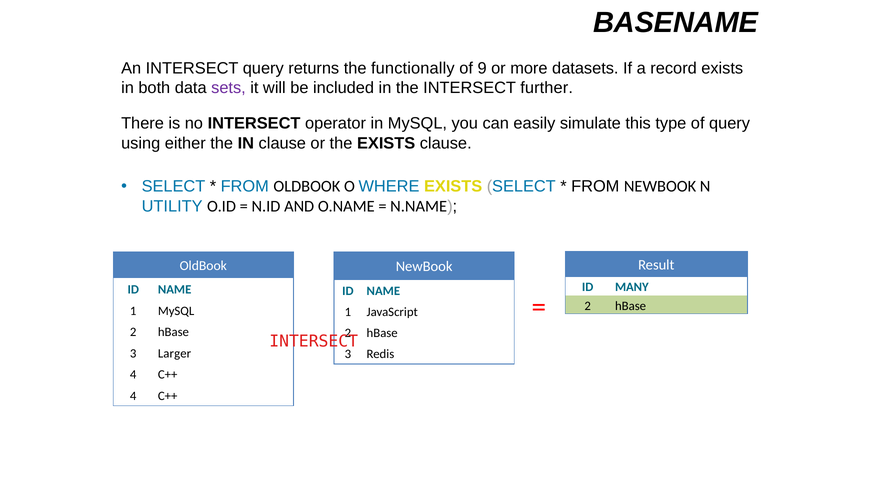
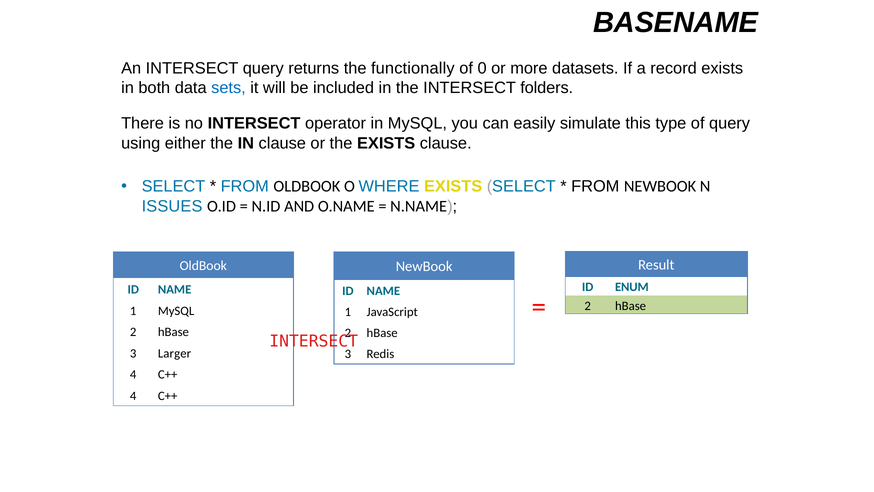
9: 9 -> 0 (482, 68)
sets colour: purple -> blue (228, 88)
further: further -> folders (547, 88)
UTILITY: UTILITY -> ISSUES (172, 206)
MANY: MANY -> ENUM (632, 287)
